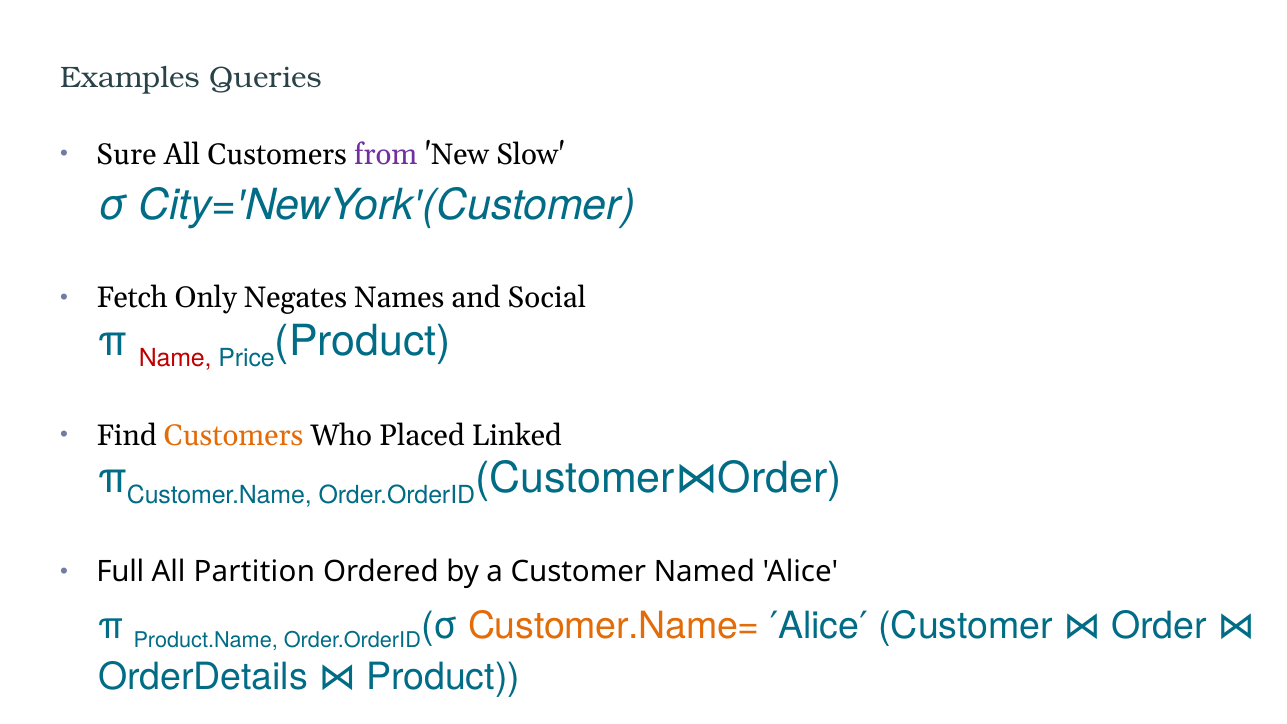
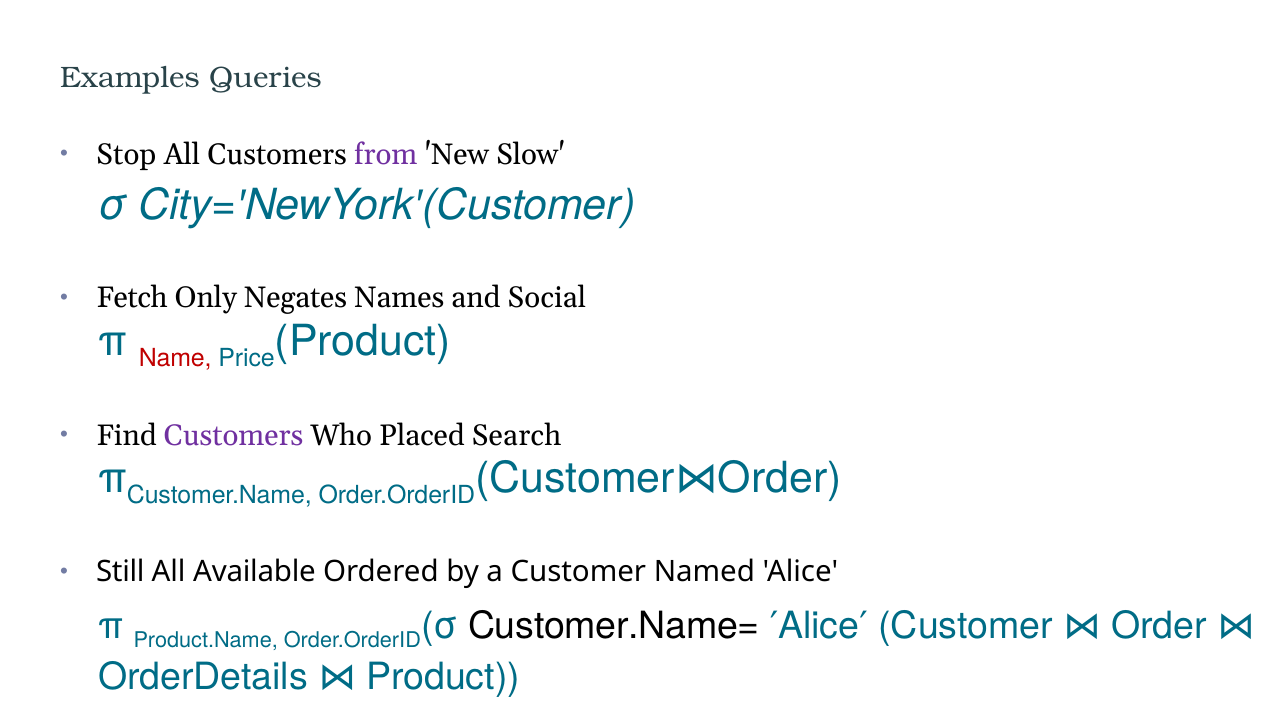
Sure: Sure -> Stop (126, 154)
Customers colour: orange -> purple (234, 436)
Linked: Linked -> Search (517, 436)
Full: Full -> Still (120, 572)
Partition: Partition -> Available (255, 572)
Customer.Name= colour: orange -> black (614, 626)
